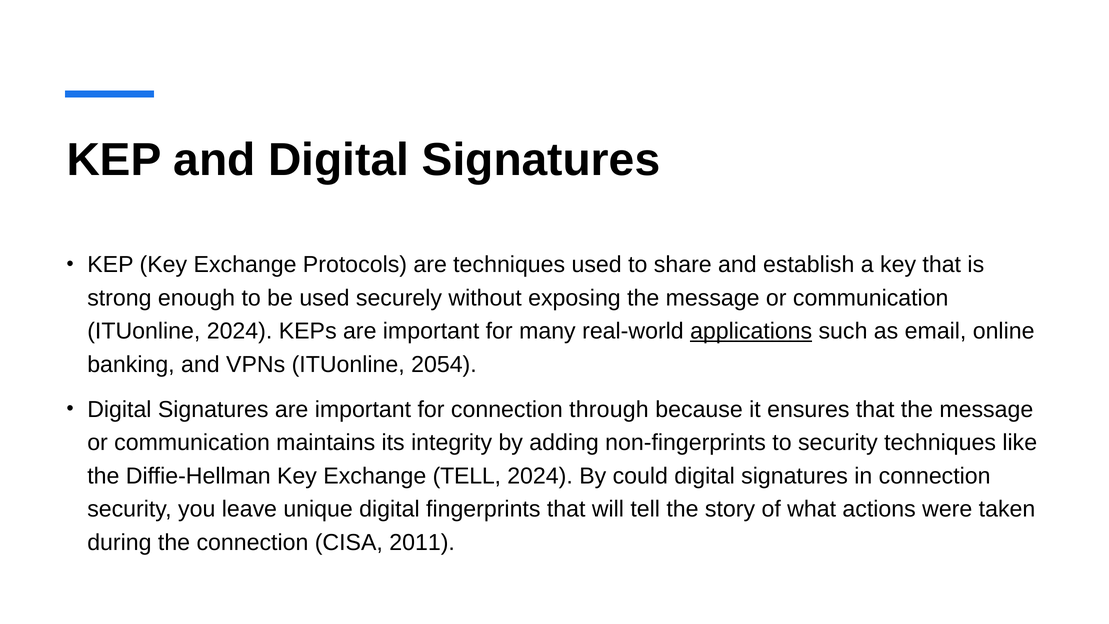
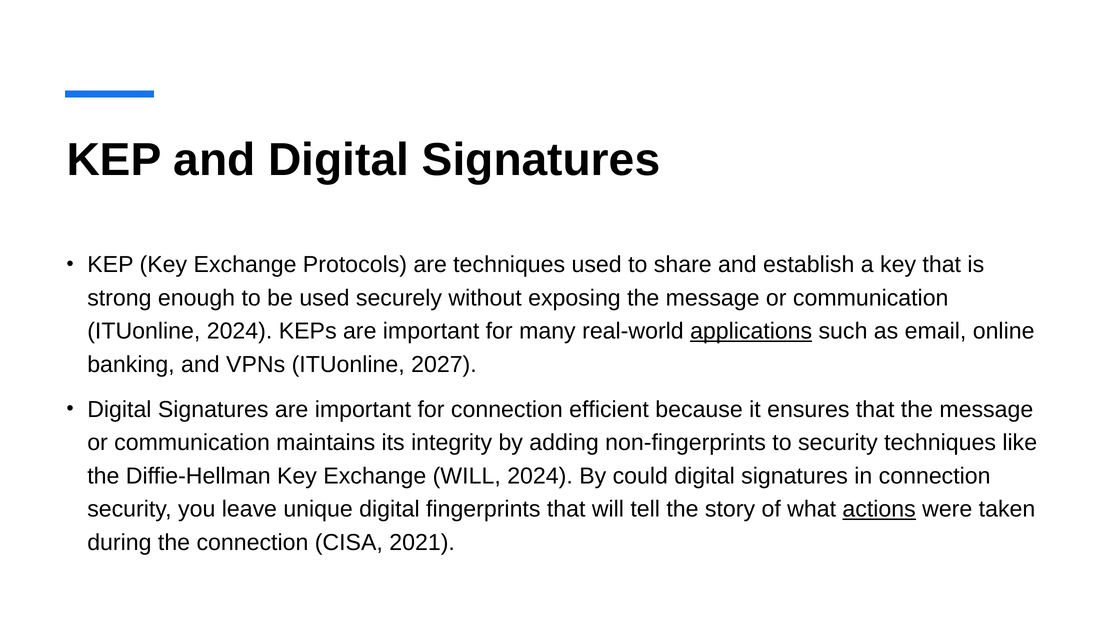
2054: 2054 -> 2027 (444, 365)
through: through -> efficient (609, 409)
Exchange TELL: TELL -> WILL (467, 476)
actions underline: none -> present (879, 509)
2011: 2011 -> 2021 (422, 542)
